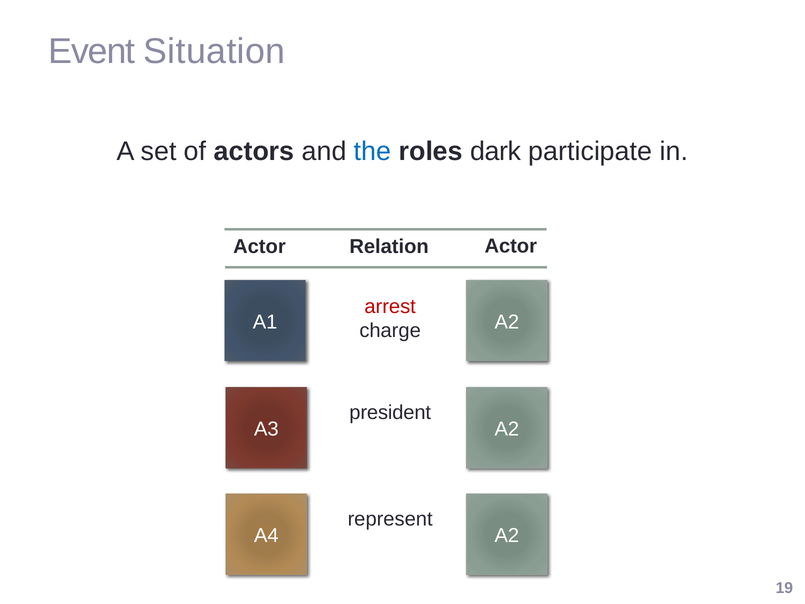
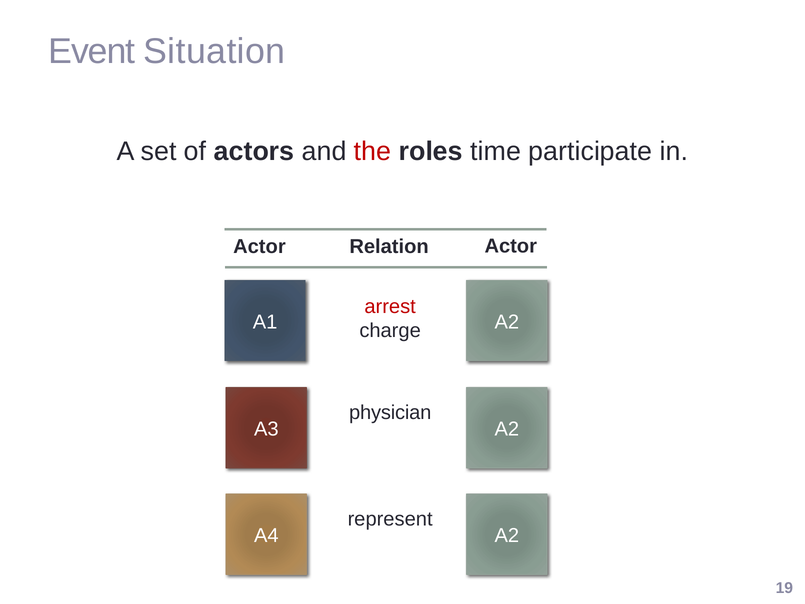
the colour: blue -> red (373, 151)
dark: dark -> time (496, 151)
president: president -> physician (390, 412)
